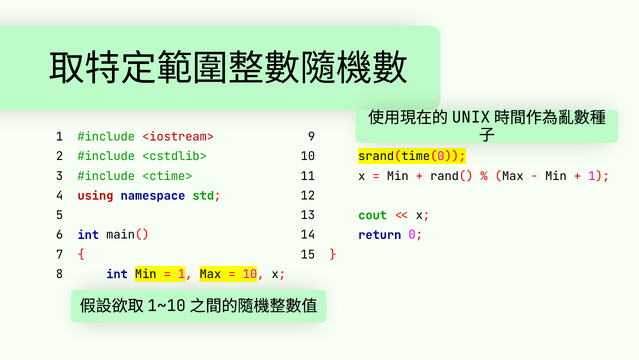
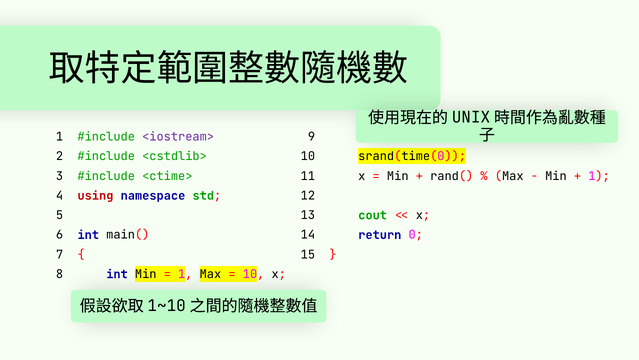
<iostream> colour: red -> purple (178, 137)
